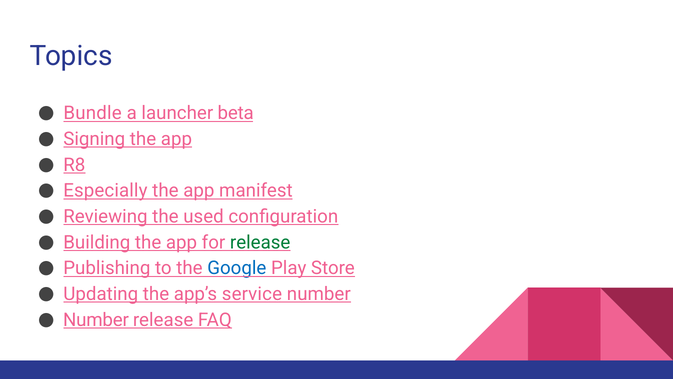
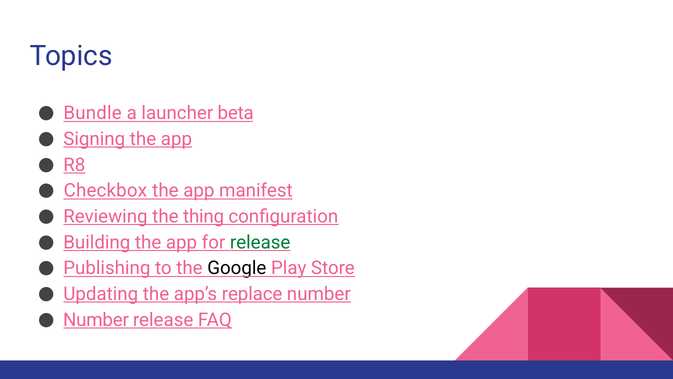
Especially: Especially -> Checkbox (105, 191)
used: used -> thing (204, 216)
Google colour: blue -> black (237, 268)
service: service -> replace (252, 294)
